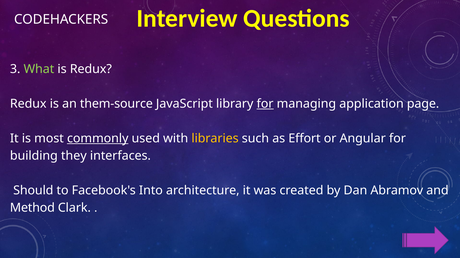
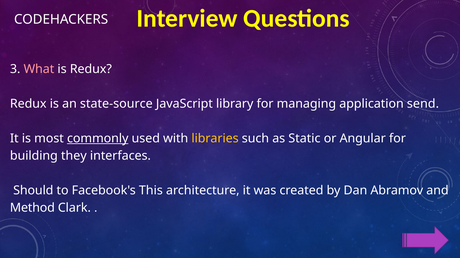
What colour: light green -> pink (39, 69)
them-source: them-source -> state-source (116, 104)
for underline: present -> none (265, 104)
page: page -> send (423, 104)
Effort: Effort -> Static (304, 139)
Into: Into -> This (151, 191)
